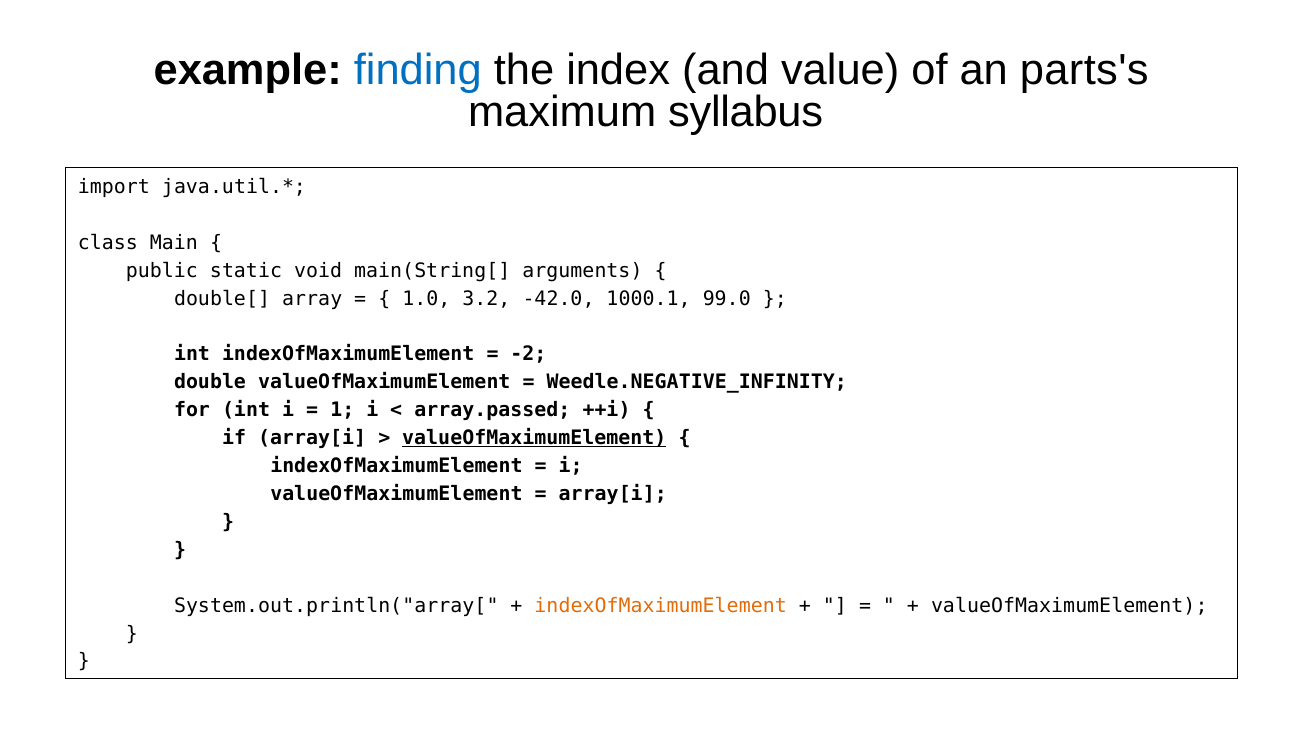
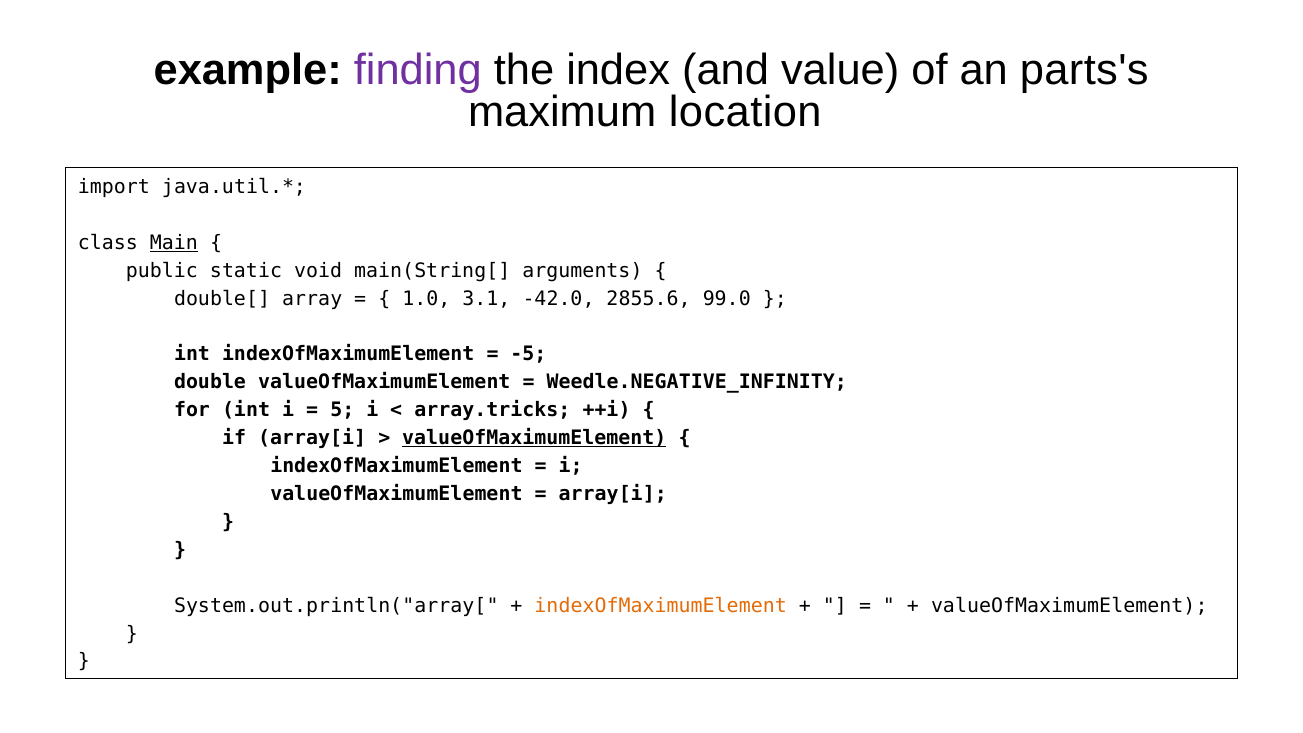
finding colour: blue -> purple (418, 70)
syllabus: syllabus -> location (745, 112)
Main underline: none -> present (174, 243)
3.2: 3.2 -> 3.1 (486, 299)
1000.1: 1000.1 -> 2855.6 (649, 299)
-2: -2 -> -5 (528, 354)
1: 1 -> 5 (342, 410)
array.passed: array.passed -> array.tricks (492, 410)
